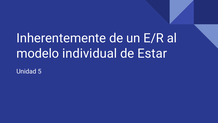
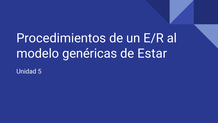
Inherentemente: Inherentemente -> Procedimientos (61, 38)
individual: individual -> genéricas (90, 53)
